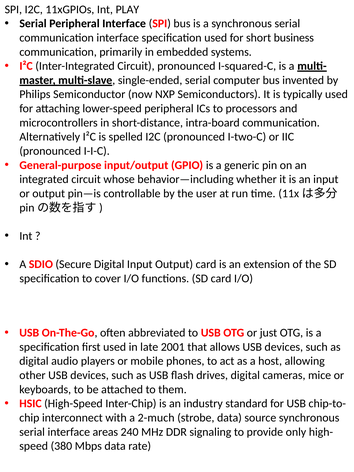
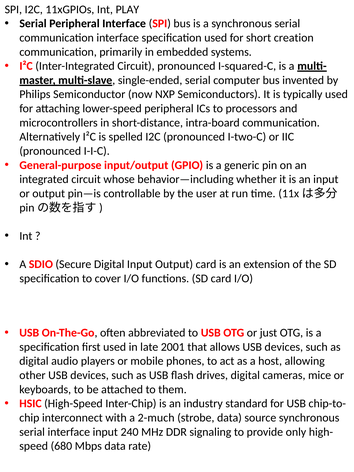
business: business -> creation (294, 38)
interface areas: areas -> input (105, 432)
380: 380 -> 680 (61, 446)
